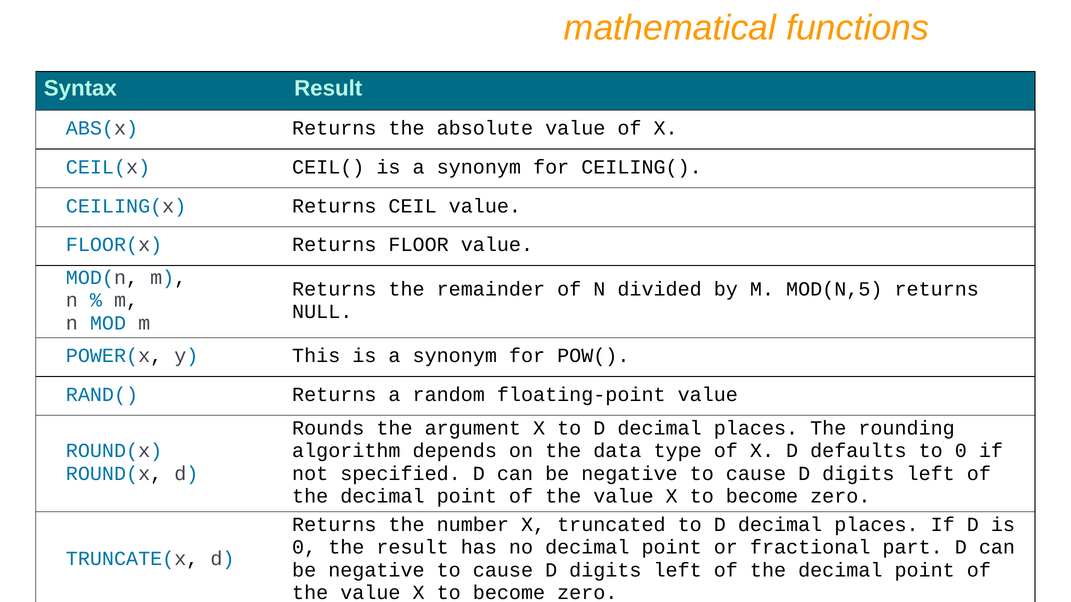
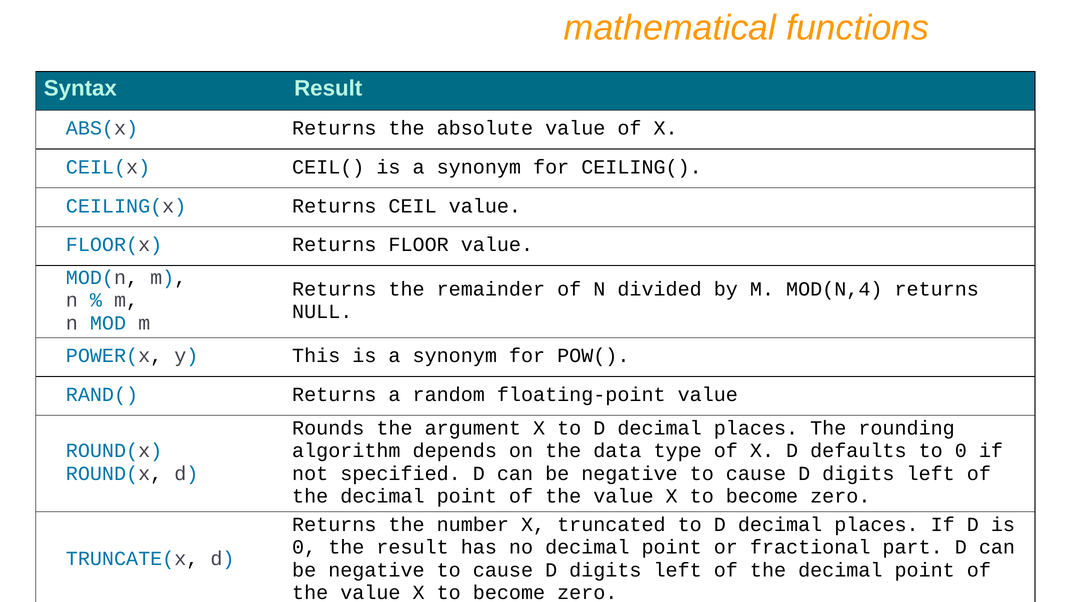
MOD(N,5: MOD(N,5 -> MOD(N,4 (834, 289)
